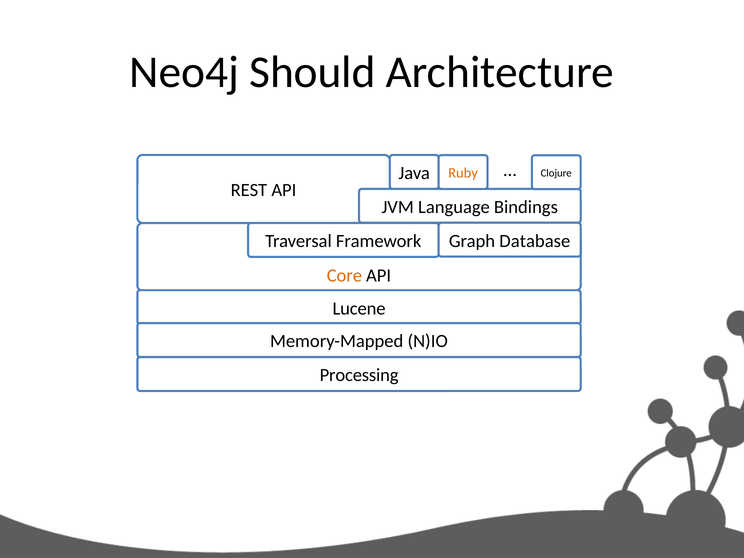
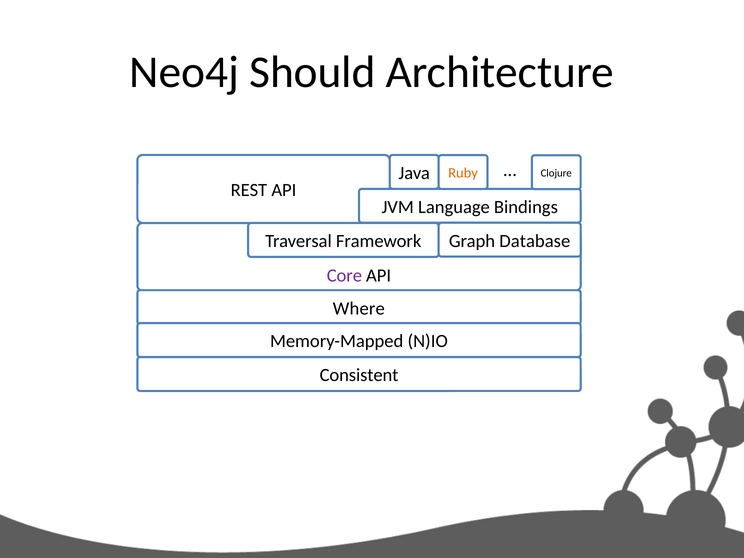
Core colour: orange -> purple (344, 276)
Lucene: Lucene -> Where (359, 308)
Processing: Processing -> Consistent (359, 375)
